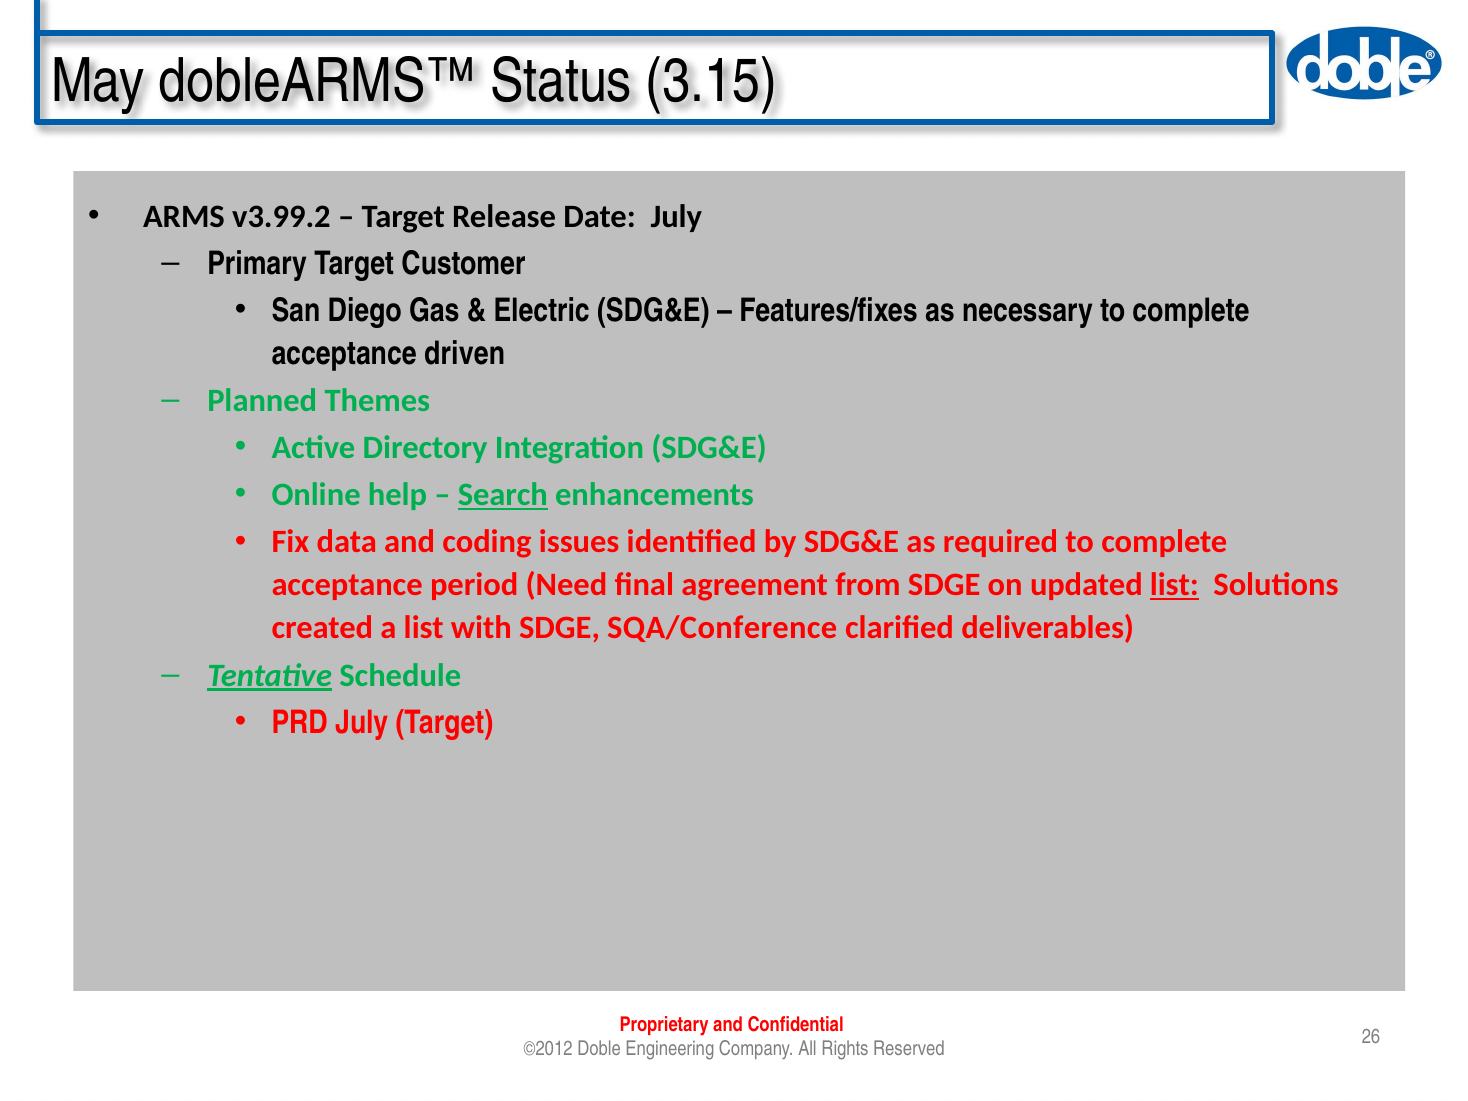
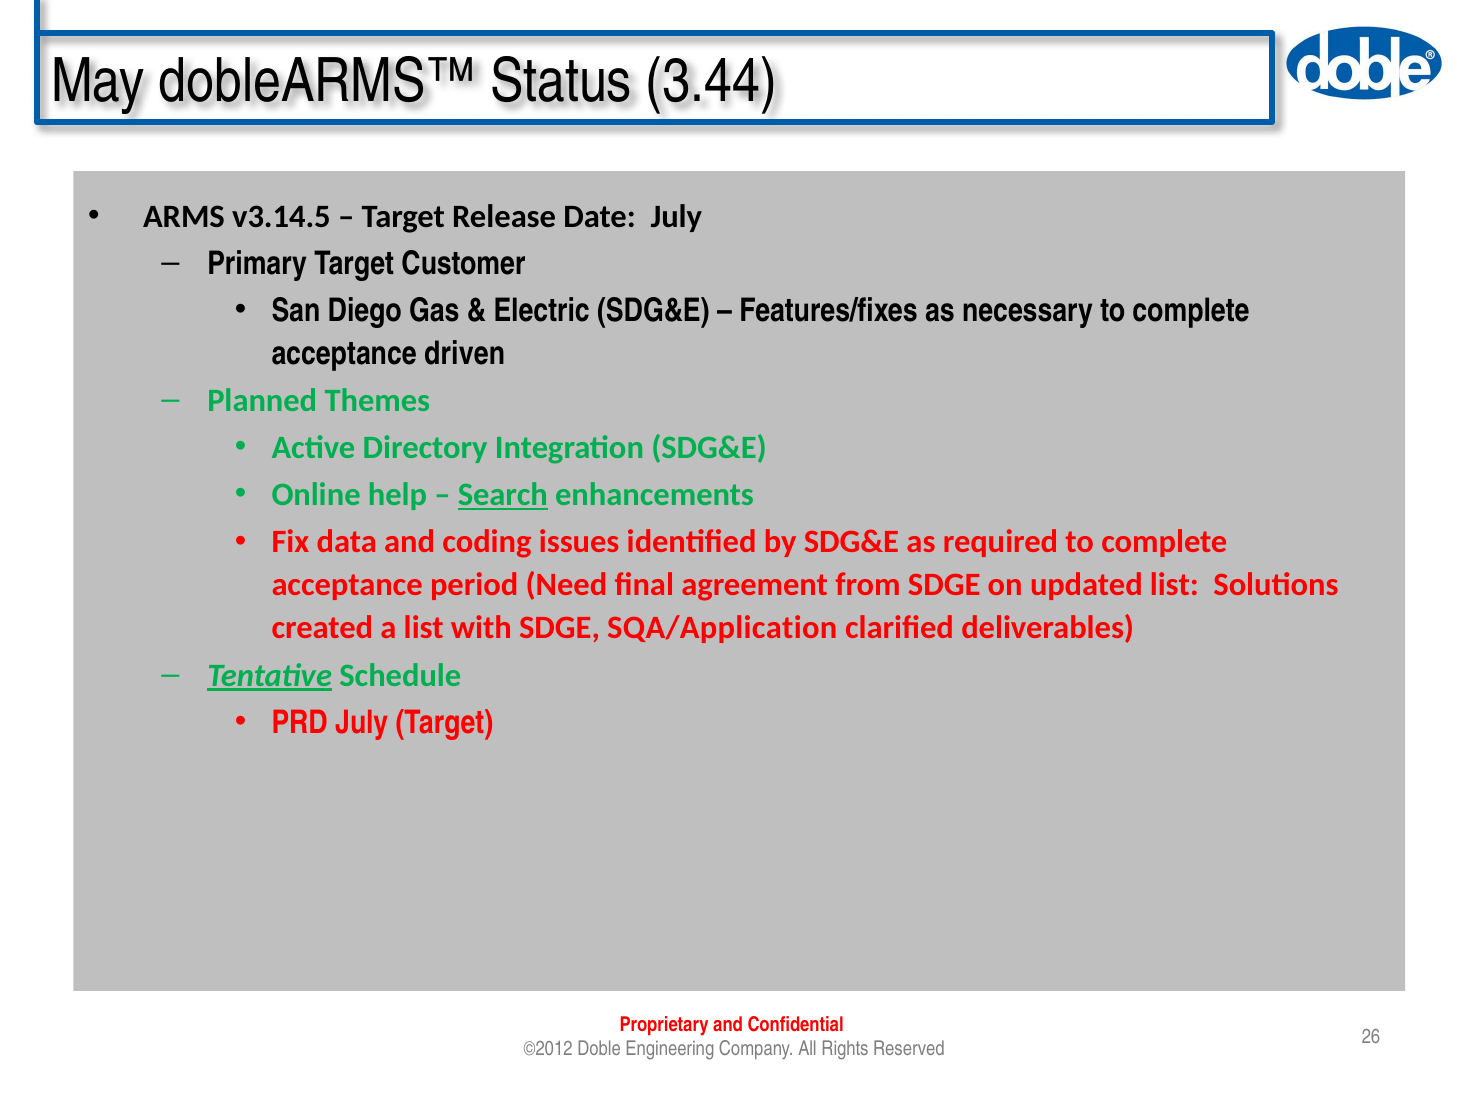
3.15: 3.15 -> 3.44 (711, 82)
v3.99.2: v3.99.2 -> v3.14.5 (281, 217)
list underline: present -> none (1174, 585)
SQA/Conference: SQA/Conference -> SQA/Application (722, 628)
